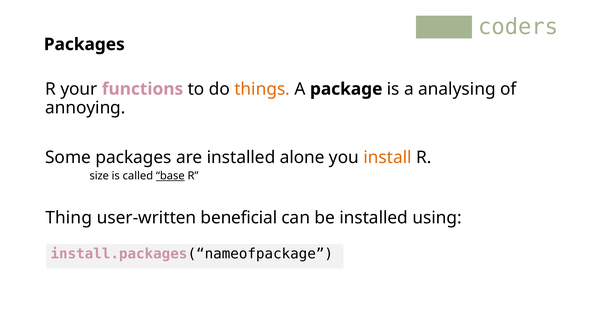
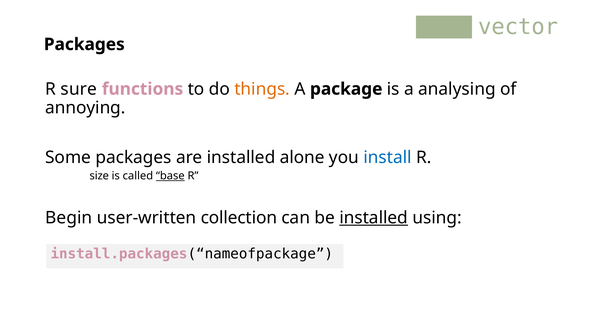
coders: coders -> vector (518, 27)
your: your -> sure (79, 89)
install colour: orange -> blue (387, 157)
Thing: Thing -> Begin (69, 218)
beneficial: beneficial -> collection (239, 218)
installed underline: none -> present (374, 218)
